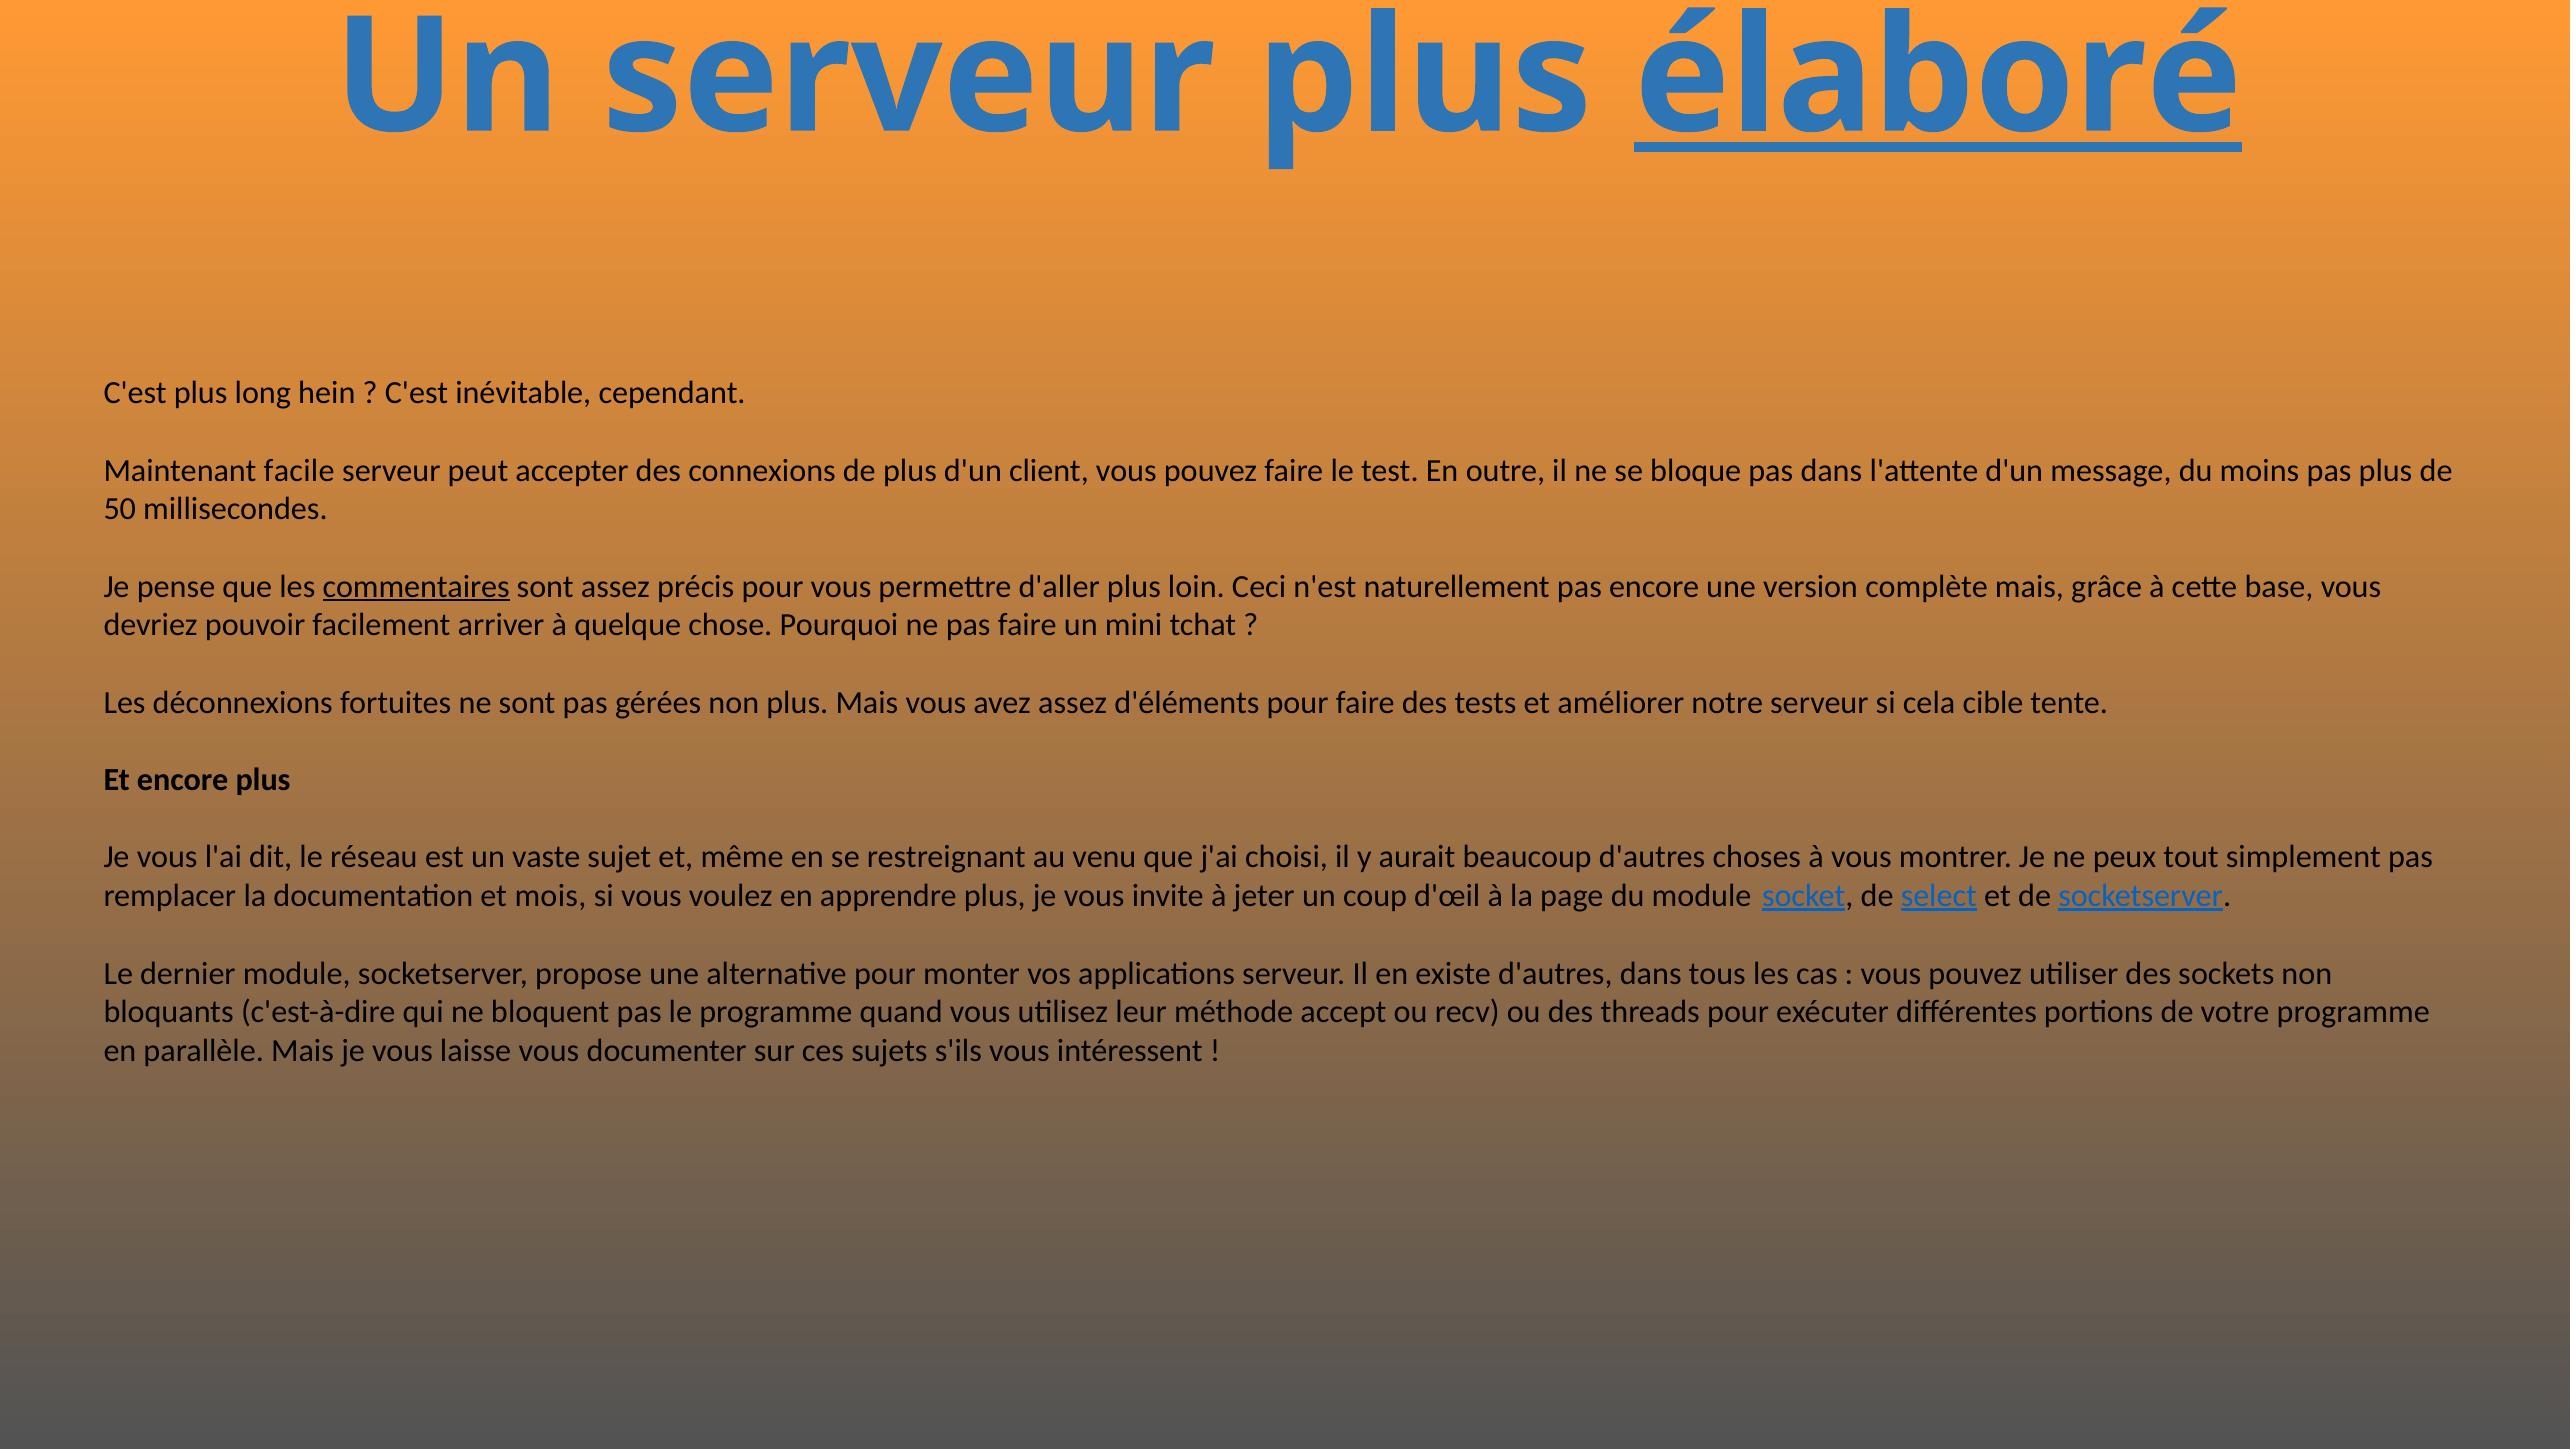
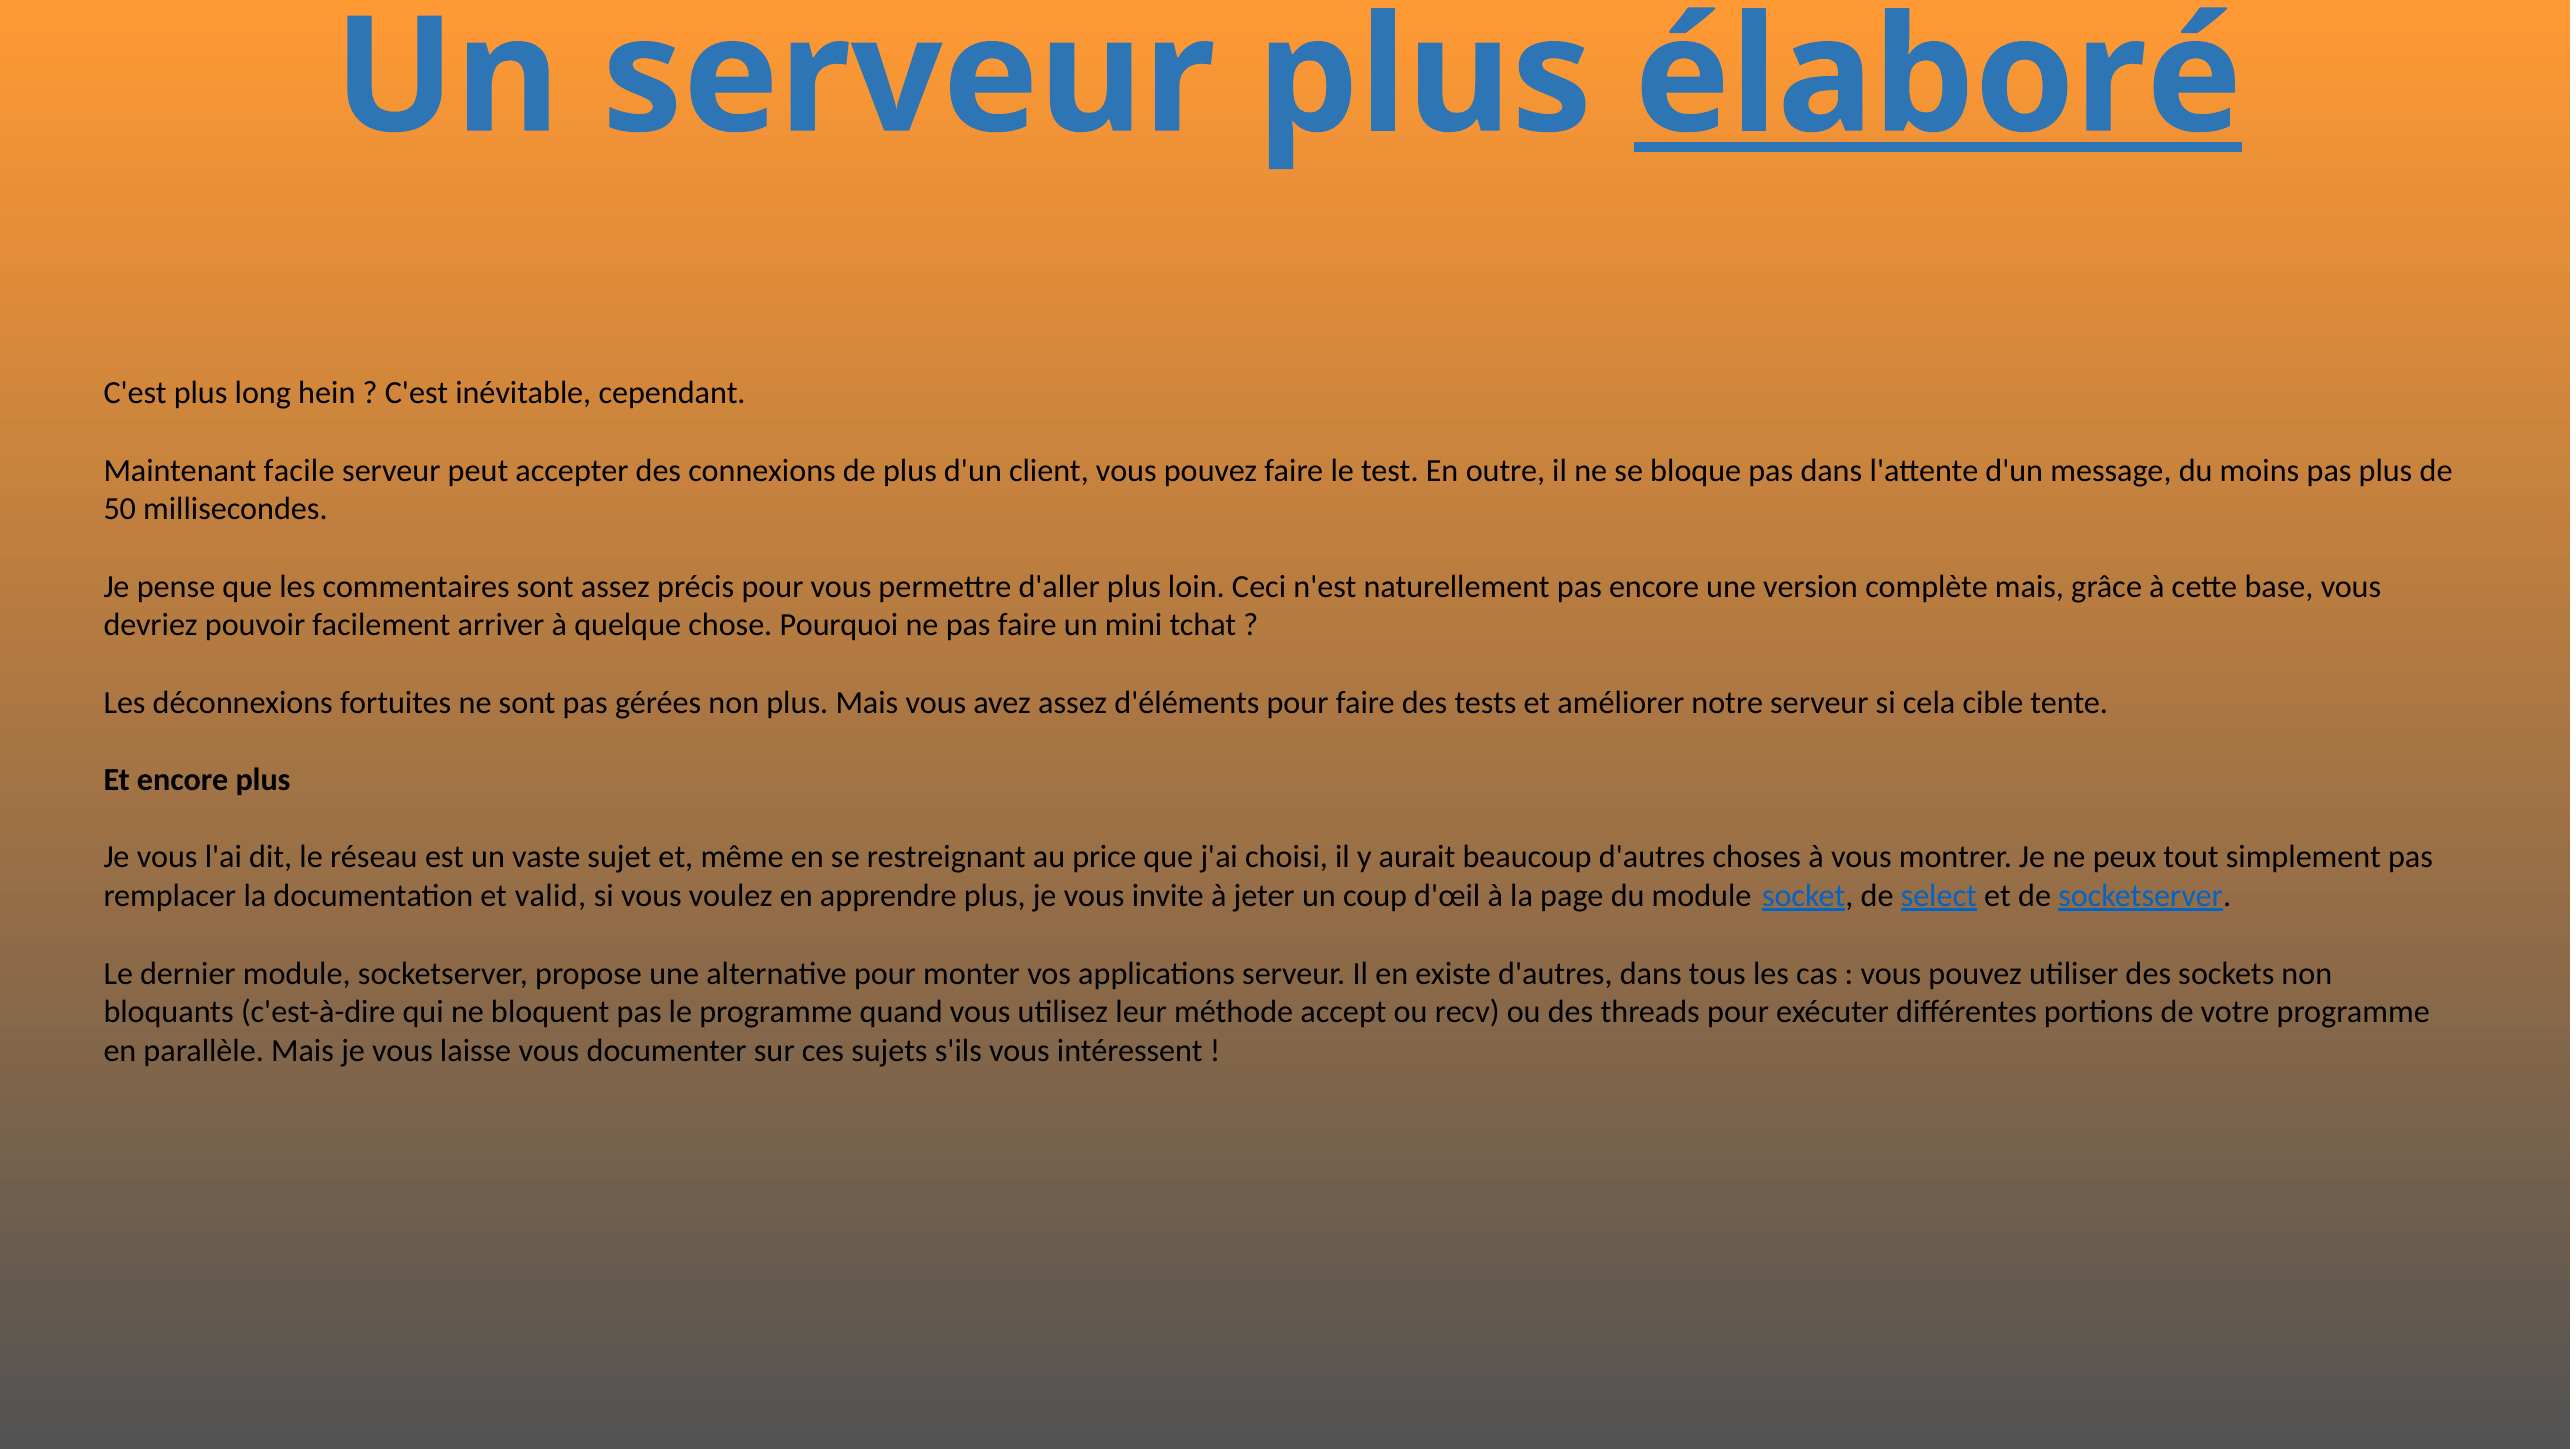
commentaires underline: present -> none (416, 586)
venu: venu -> price (1104, 857)
mois: mois -> valid (550, 896)
